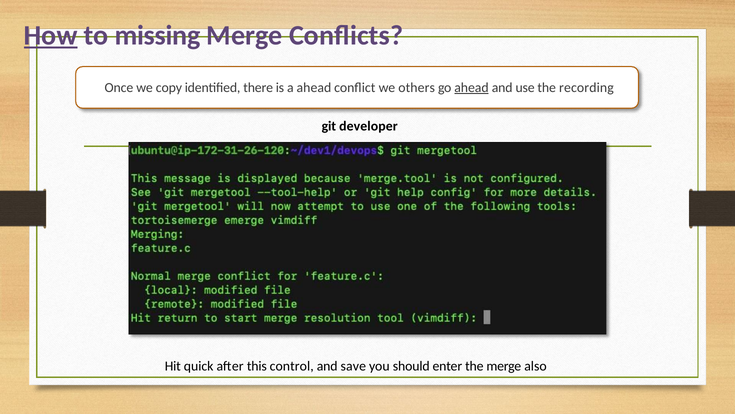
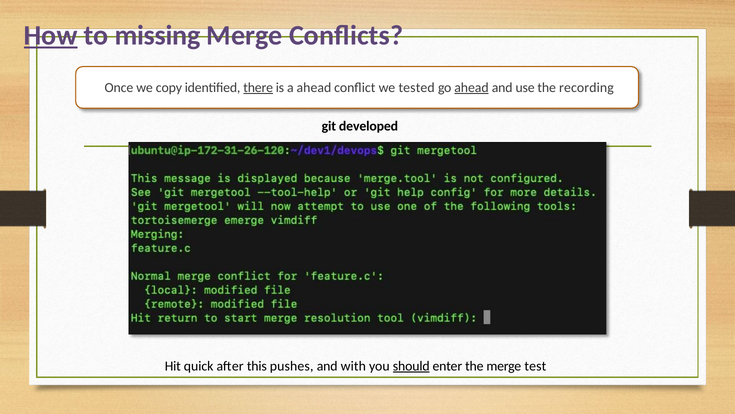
there underline: none -> present (258, 88)
others: others -> tested (417, 88)
developer: developer -> developed (369, 126)
control: control -> pushes (292, 366)
save: save -> with (353, 366)
should underline: none -> present (411, 366)
also: also -> test (535, 366)
